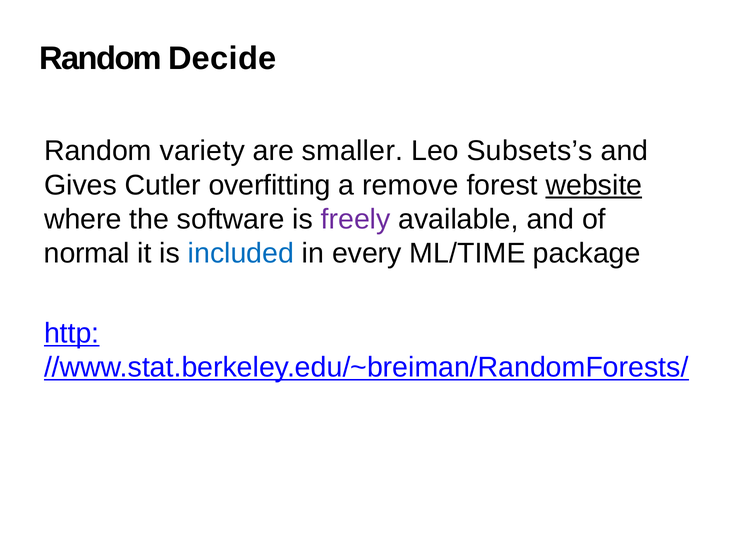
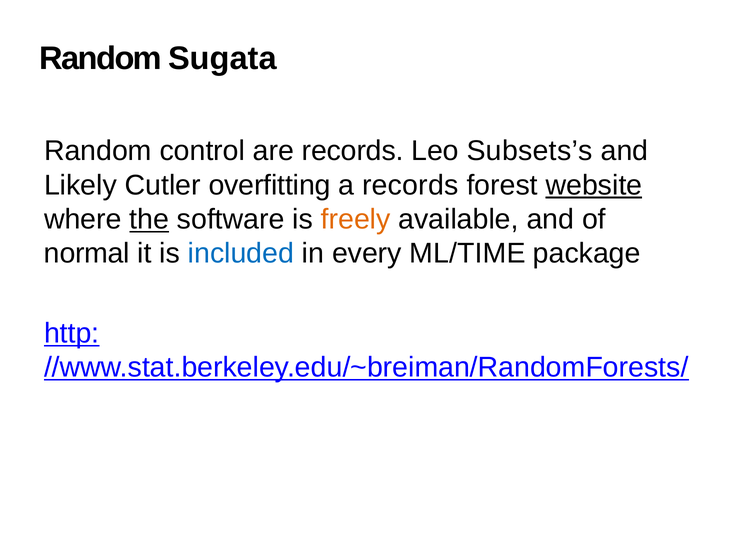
Decide: Decide -> Sugata (222, 58)
variety: variety -> control (202, 151)
are smaller: smaller -> records (353, 151)
Gives: Gives -> Likely (80, 185)
a remove: remove -> records (410, 185)
the underline: none -> present (149, 220)
freely colour: purple -> orange (356, 220)
